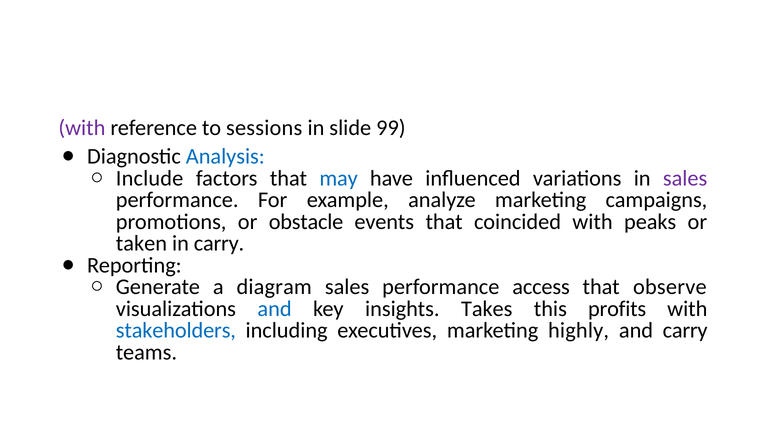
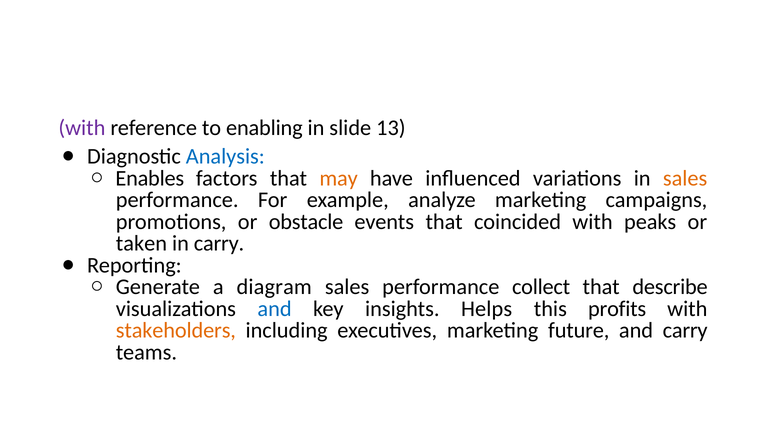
sessions: sessions -> enabling (264, 128)
99: 99 -> 13 (391, 128)
Include: Include -> Enables (150, 178)
may colour: blue -> orange (339, 178)
sales colour: purple -> orange (685, 178)
access: access -> collect (541, 287)
observe: observe -> describe (670, 287)
Takes: Takes -> Helps (487, 309)
stakeholders colour: blue -> orange (176, 330)
highly: highly -> future (579, 330)
